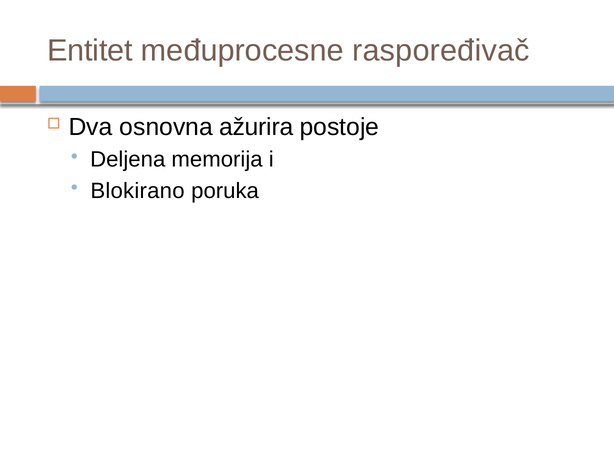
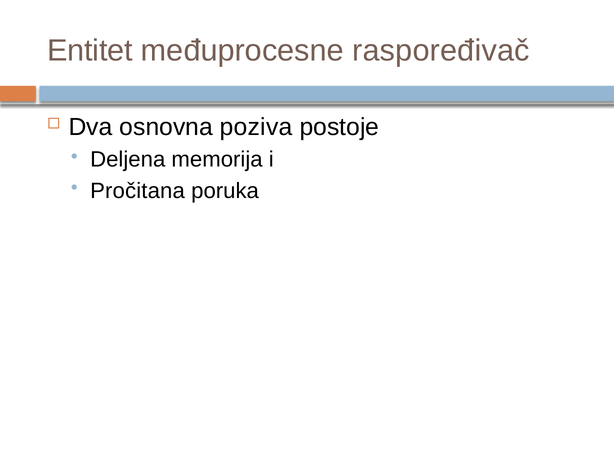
ažurira: ažurira -> poziva (256, 127)
Blokirano: Blokirano -> Pročitana (138, 191)
